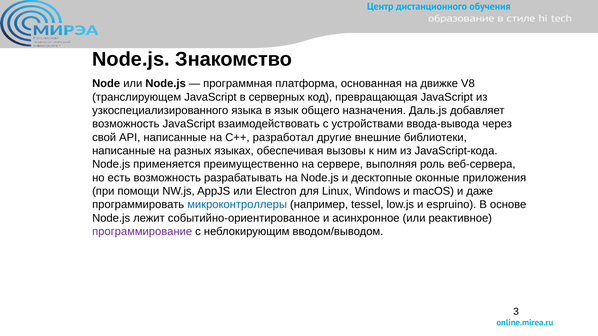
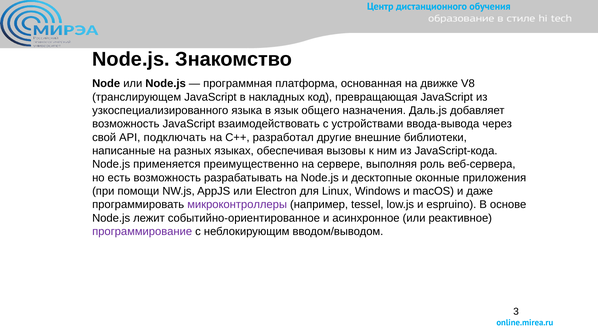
серверных: серверных -> накладных (277, 97)
API написанные: написанные -> подключать (175, 138)
микроконтроллеры colour: blue -> purple (237, 205)
